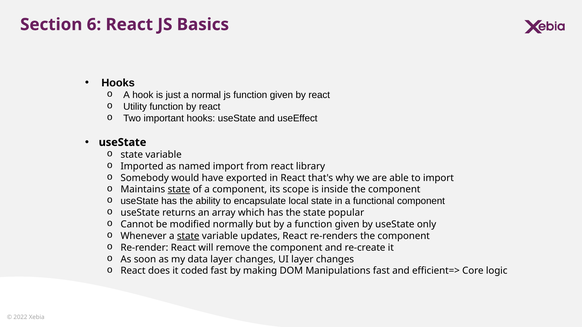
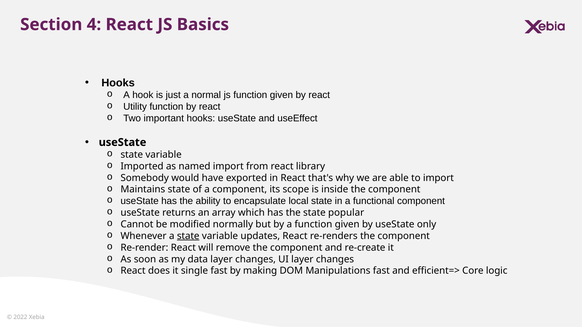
6: 6 -> 4 (94, 25)
state underline: present -> none (179, 190)
coded: coded -> single (194, 271)
